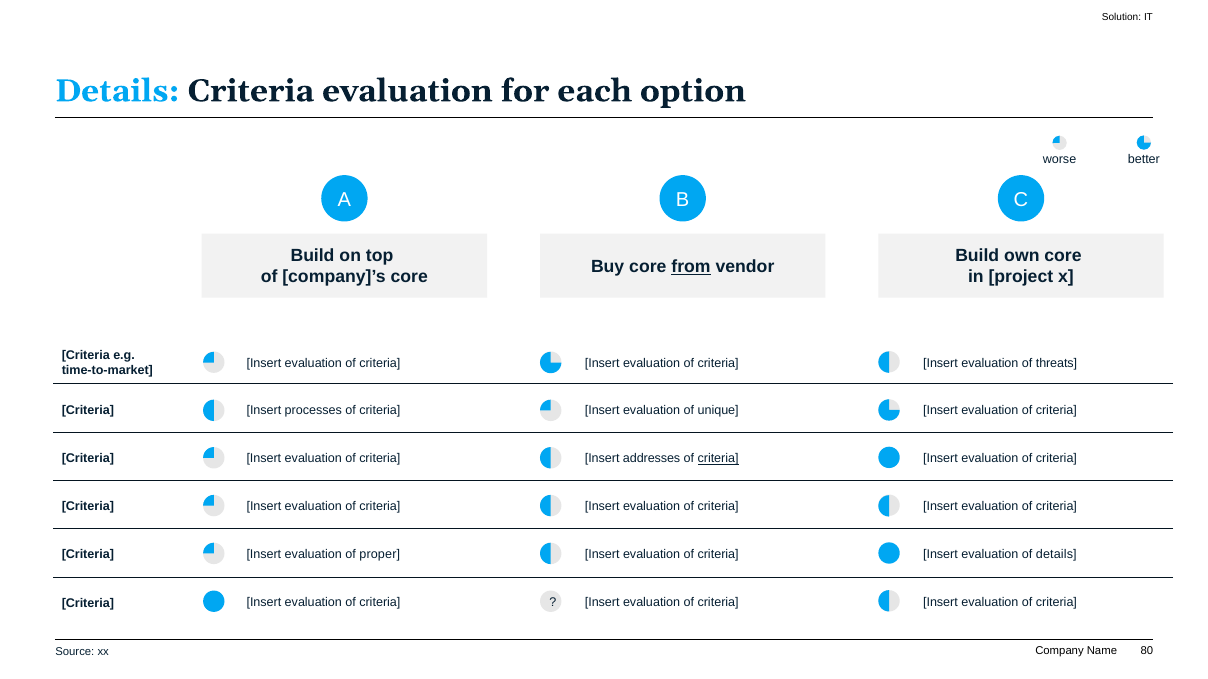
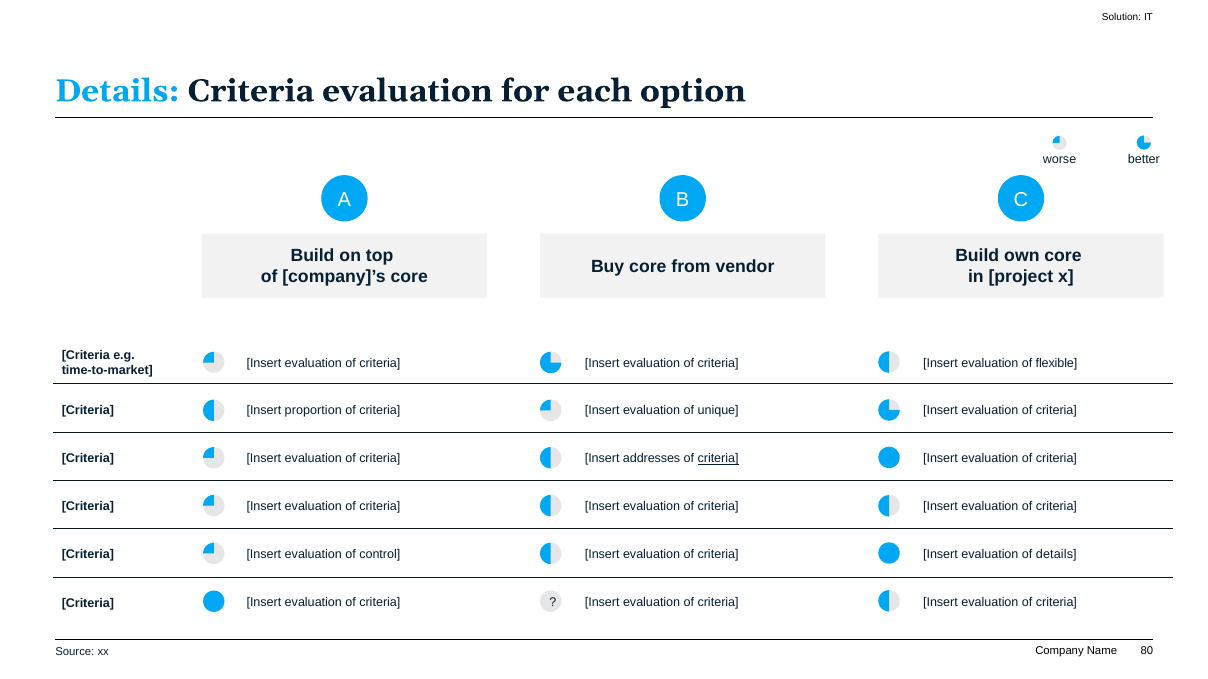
from underline: present -> none (691, 267)
threats: threats -> flexible (1056, 363)
processes: processes -> proportion (313, 411)
proper: proper -> control (380, 555)
